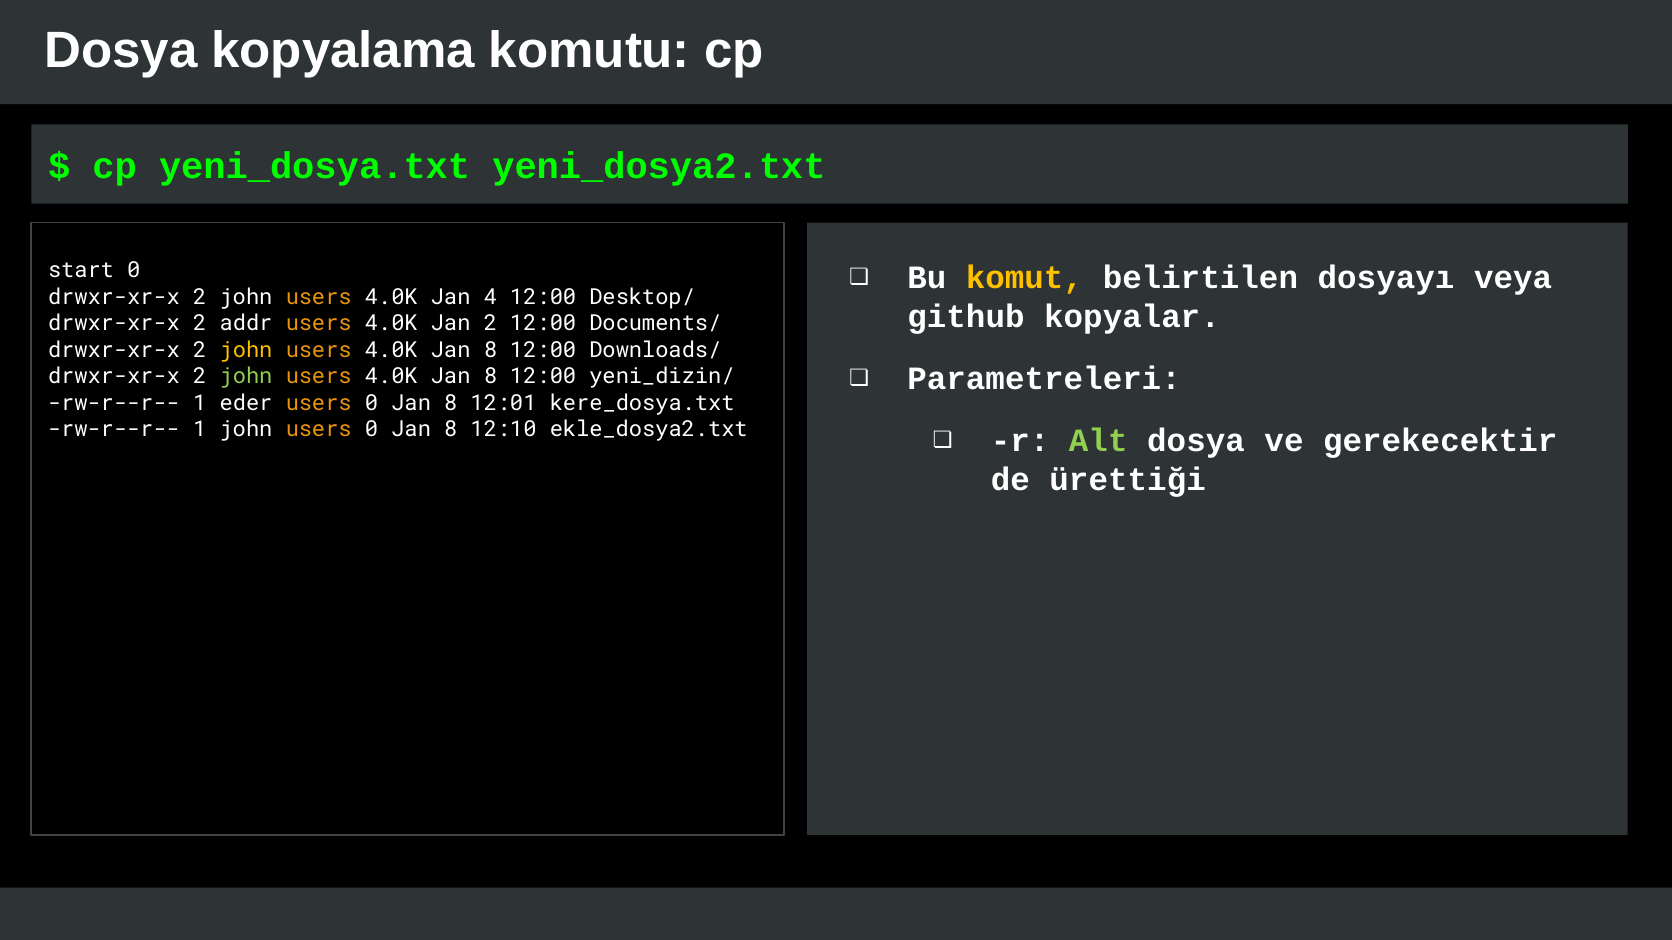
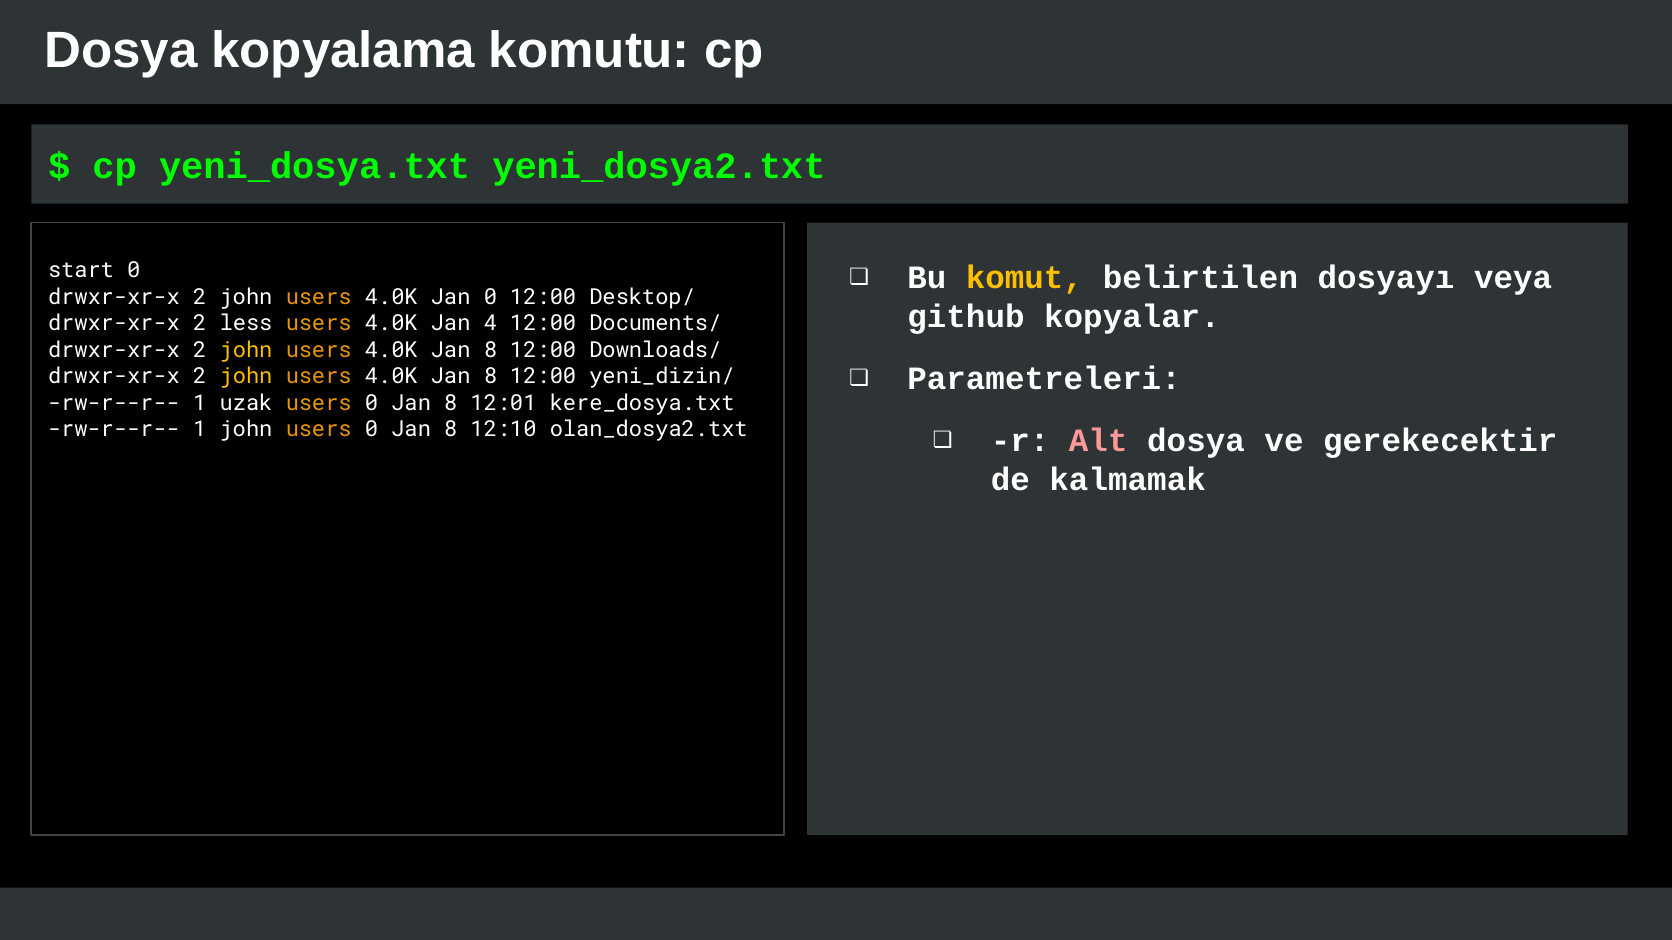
Jan 4: 4 -> 0 (490, 297)
addr: addr -> less (246, 324)
Jan 2: 2 -> 4 (490, 324)
john colour: light green -> yellow (246, 377)
eder: eder -> uzak (246, 403)
ekle_dosya2.txt: ekle_dosya2.txt -> olan_dosya2.txt (649, 430)
Alt colour: light green -> pink (1098, 441)
ürettiği: ürettiği -> kalmamak (1128, 480)
